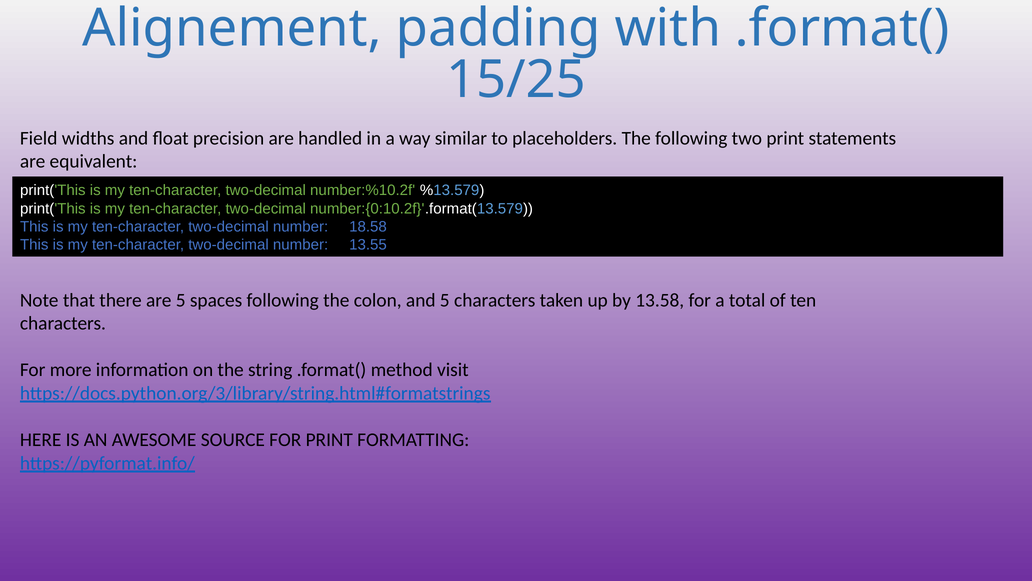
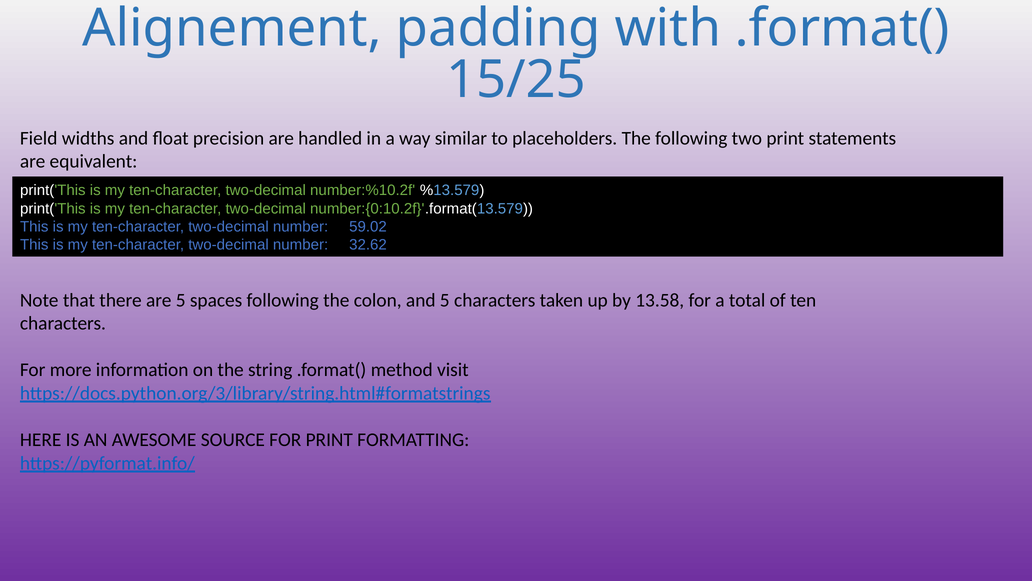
18.58: 18.58 -> 59.02 (368, 226)
13.55: 13.55 -> 32.62 (368, 245)
